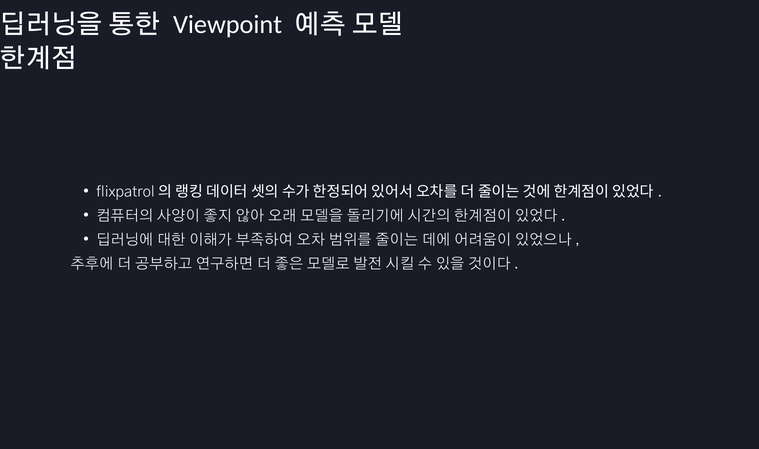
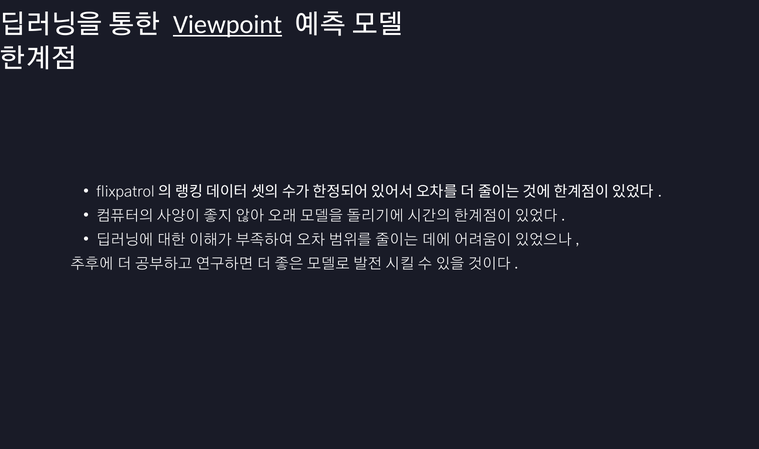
Viewpoint underline: none -> present (228, 24)
